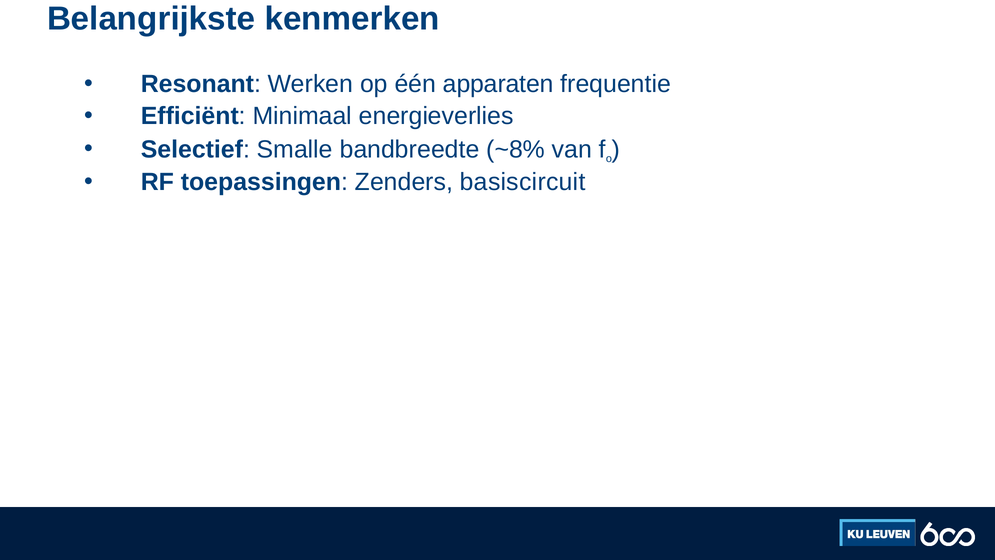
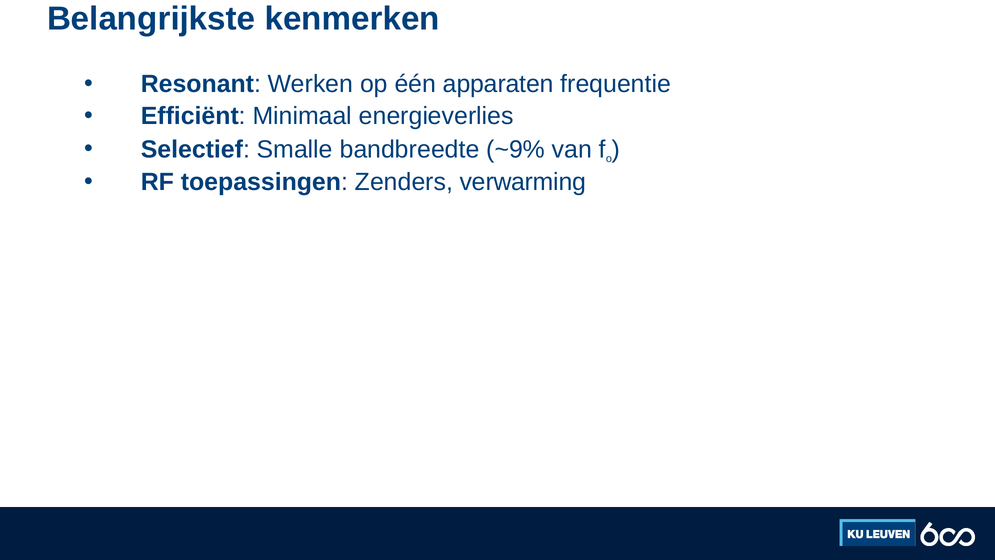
~8%: ~8% -> ~9% (516, 150)
basiscircuit: basiscircuit -> verwarming (523, 182)
